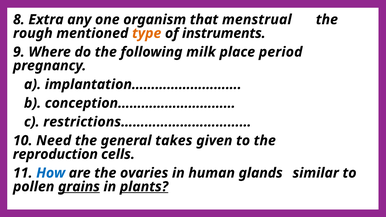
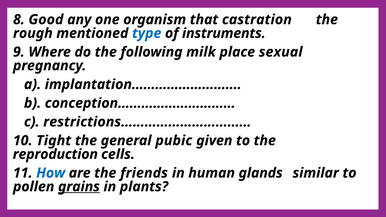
Extra: Extra -> Good (46, 20)
menstrual: menstrual -> castration (257, 20)
type colour: orange -> blue (147, 33)
period: period -> sexual (281, 52)
Need: Need -> Tight (54, 141)
takes: takes -> pubic (174, 141)
ovaries: ovaries -> friends (144, 173)
plants underline: present -> none (144, 187)
